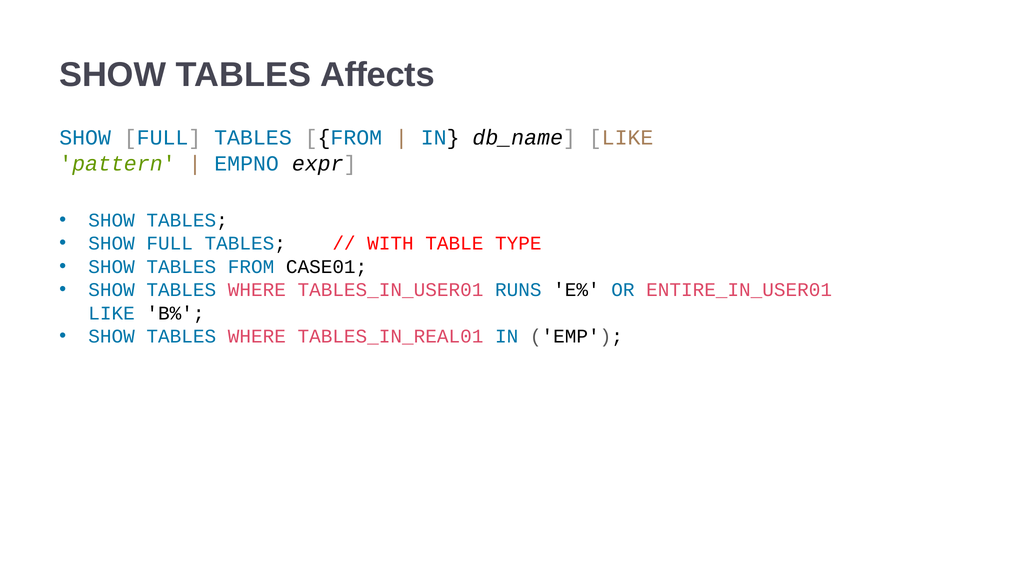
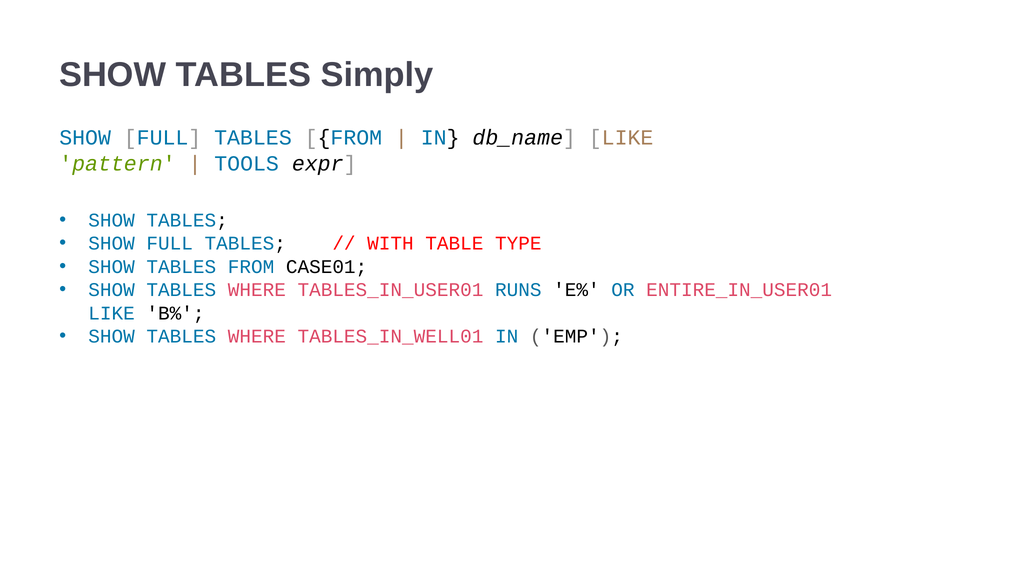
Affects: Affects -> Simply (377, 75)
EMPNO: EMPNO -> TOOLS (247, 164)
TABLES_IN_REAL01: TABLES_IN_REAL01 -> TABLES_IN_WELL01 (390, 337)
